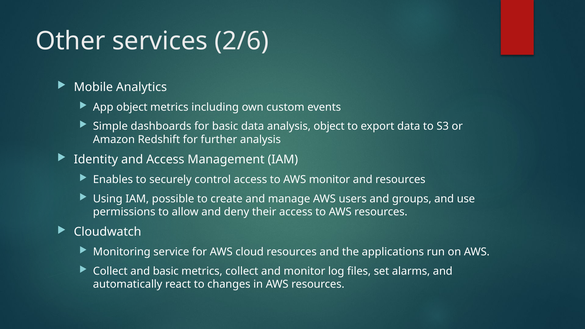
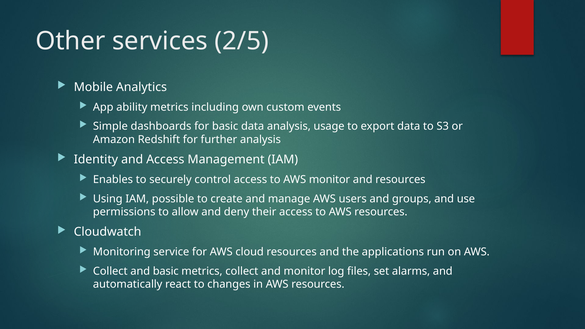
2/6: 2/6 -> 2/5 (242, 41)
App object: object -> ability (132, 107)
analysis object: object -> usage (329, 126)
